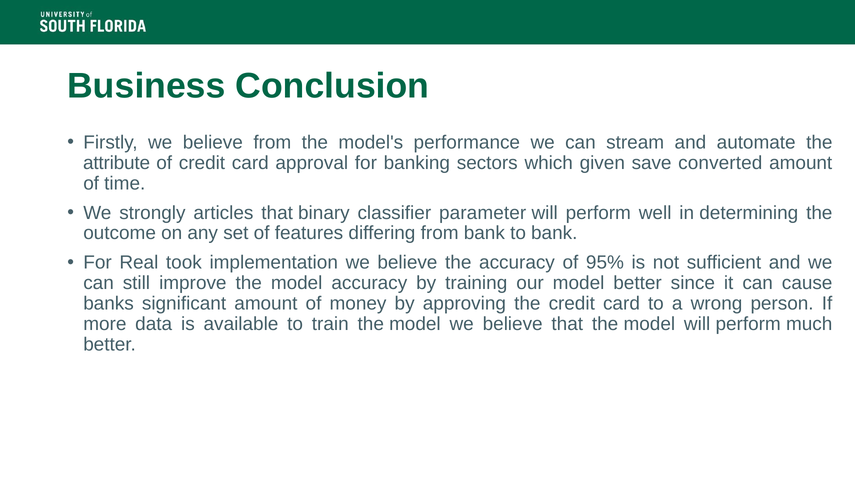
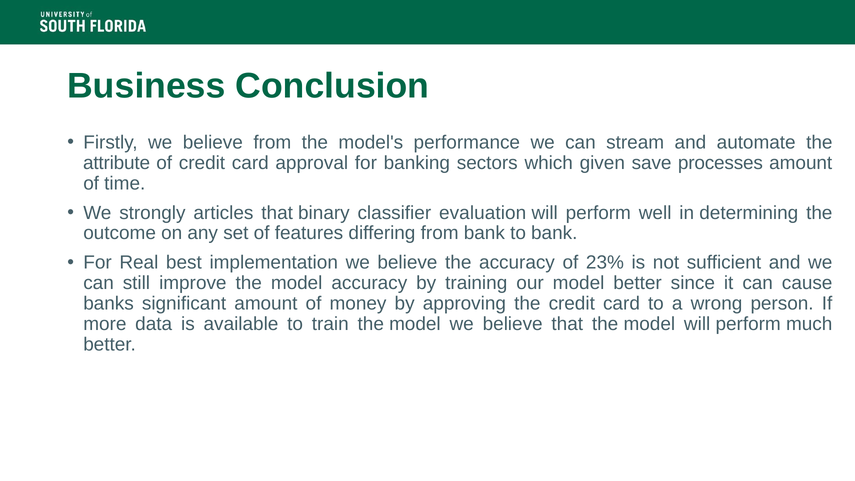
converted: converted -> processes (720, 163)
parameter: parameter -> evaluation (483, 213)
took: took -> best (184, 263)
95%: 95% -> 23% (605, 263)
